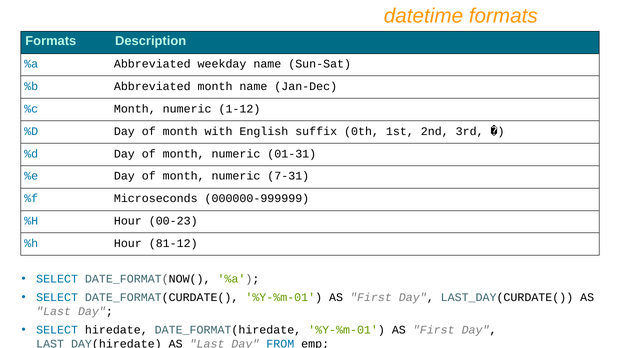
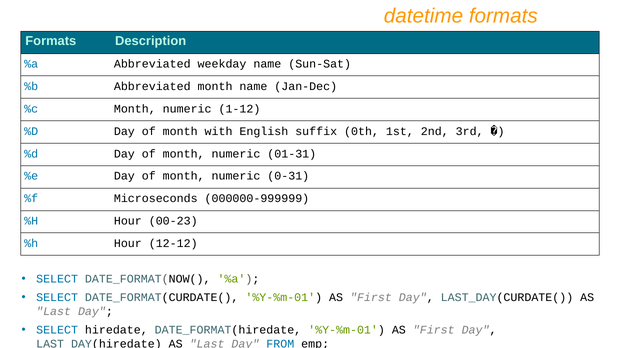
7-31: 7-31 -> 0-31 (288, 177)
81-12: 81-12 -> 12-12 (173, 244)
